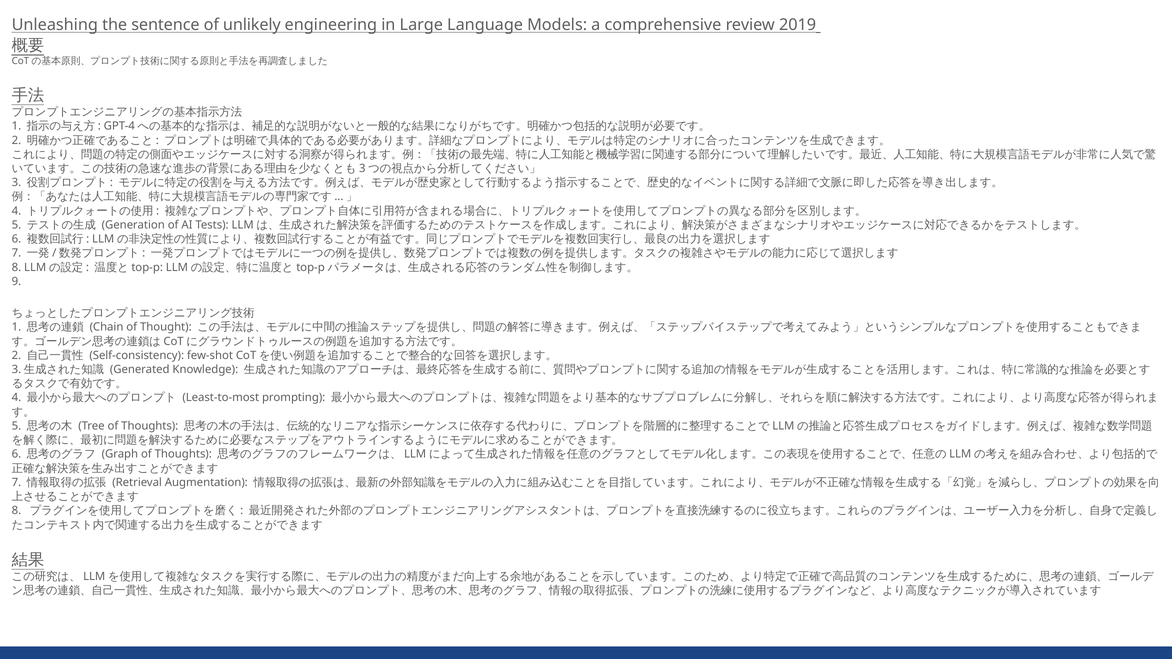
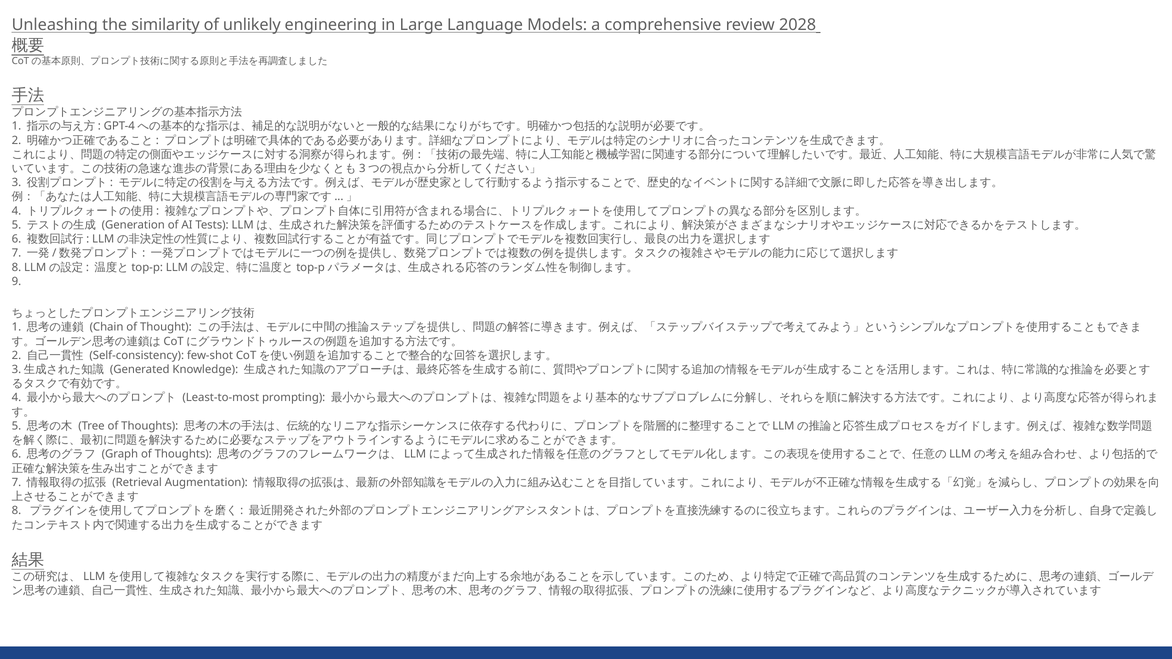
sentence: sentence -> similarity (165, 25)
2019: 2019 -> 2028 (798, 25)
